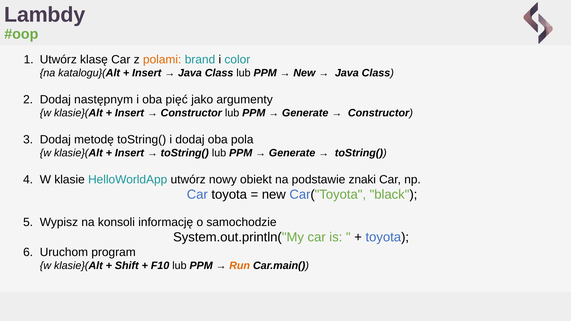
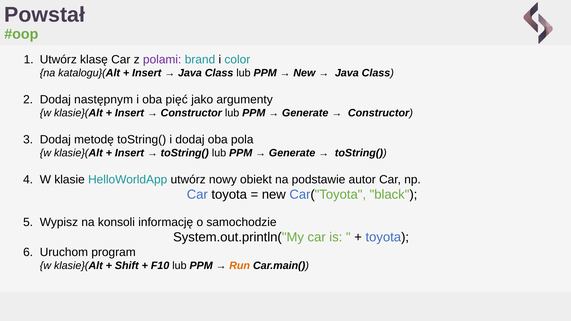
Lambdy: Lambdy -> Powstał (45, 15)
polami colour: orange -> purple (162, 60)
znaki: znaki -> autor (362, 180)
